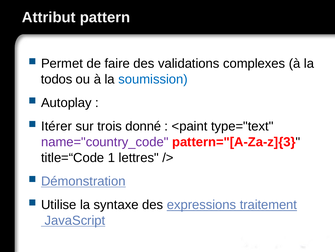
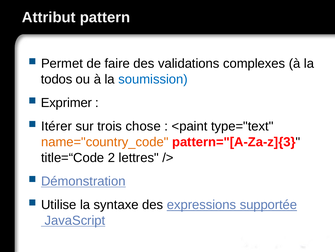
Autoplay: Autoplay -> Exprimer (66, 103)
donné: donné -> chose (143, 126)
name="country_code colour: purple -> orange (105, 142)
1: 1 -> 2 (111, 157)
traitement: traitement -> supportée (268, 204)
